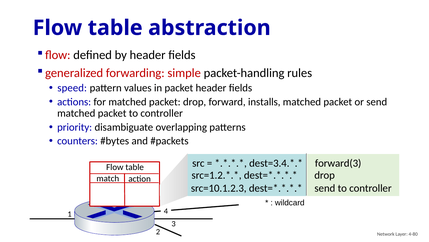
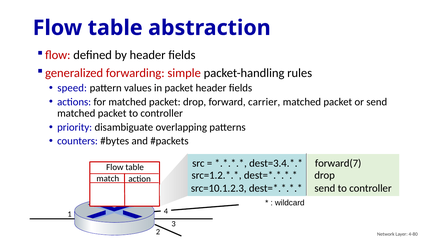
installs: installs -> carrier (264, 102)
forward(3: forward(3 -> forward(7 (338, 163)
